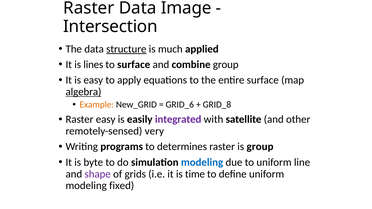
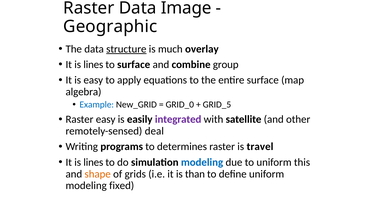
Intersection: Intersection -> Geographic (110, 27)
applied: applied -> overlay (202, 49)
algebra underline: present -> none (83, 92)
Example colour: orange -> blue (97, 105)
GRID_6: GRID_6 -> GRID_0 (180, 105)
GRID_8: GRID_8 -> GRID_5 (217, 105)
very: very -> deal (154, 131)
is group: group -> travel (260, 147)
byte: byte -> lines (93, 162)
line: line -> this (302, 162)
shape colour: purple -> orange (98, 174)
time: time -> than (195, 174)
